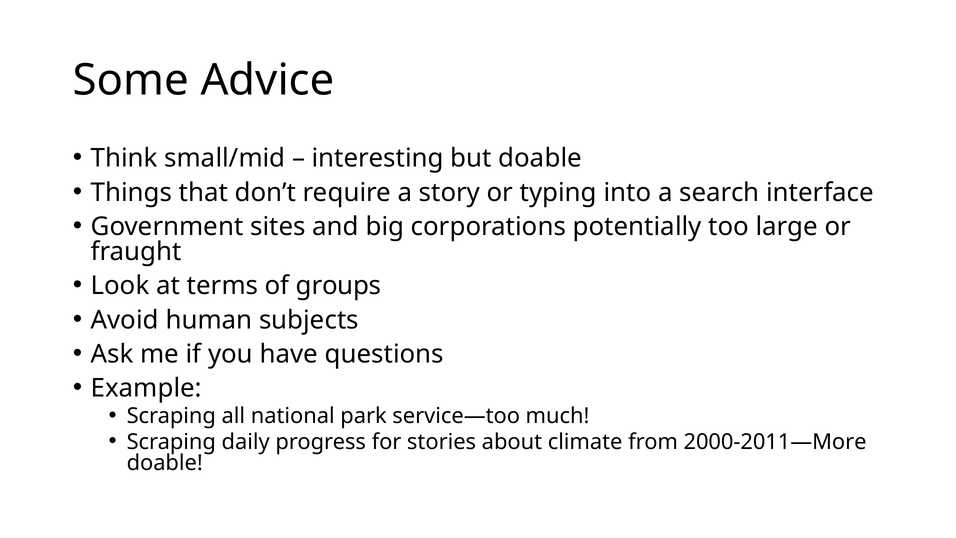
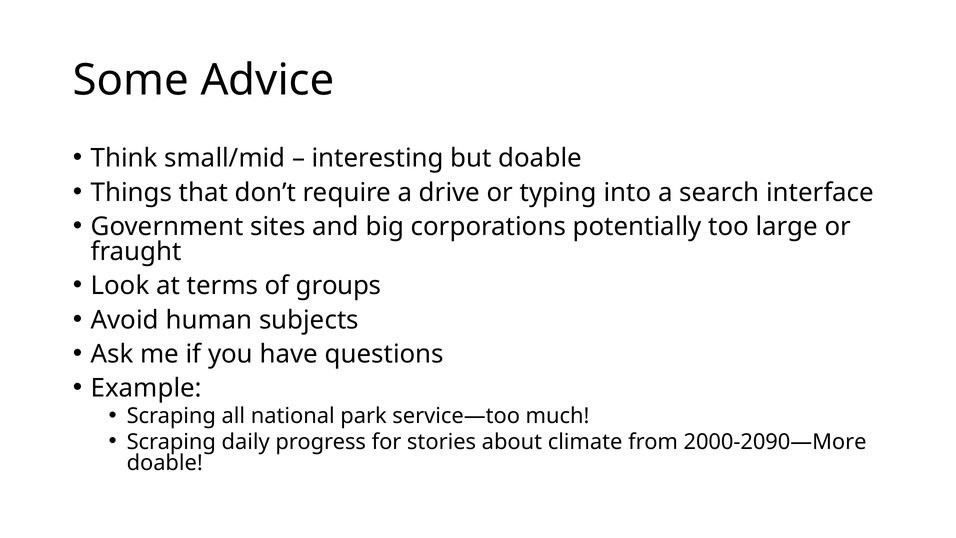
story: story -> drive (449, 192)
2000-2011—More: 2000-2011—More -> 2000-2090—More (775, 442)
